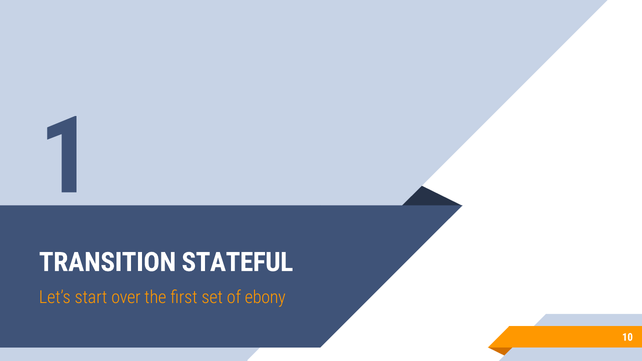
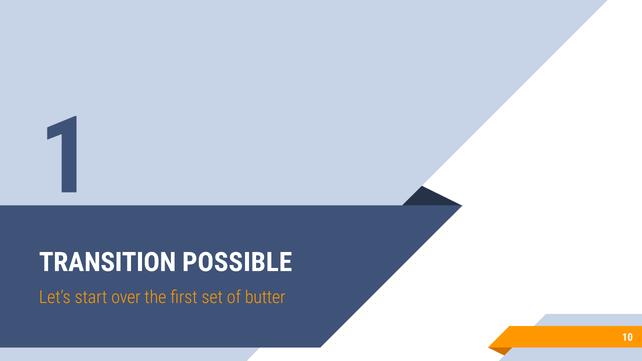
STATEFUL: STATEFUL -> POSSIBLE (237, 262)
ebony: ebony -> butter (265, 297)
